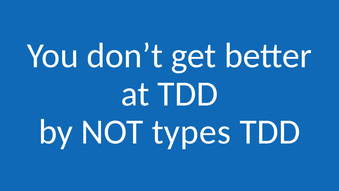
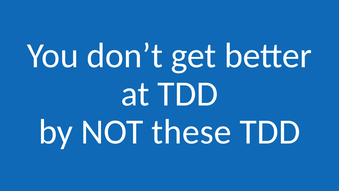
types: types -> these (191, 132)
